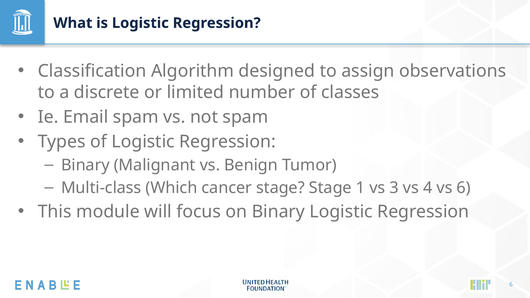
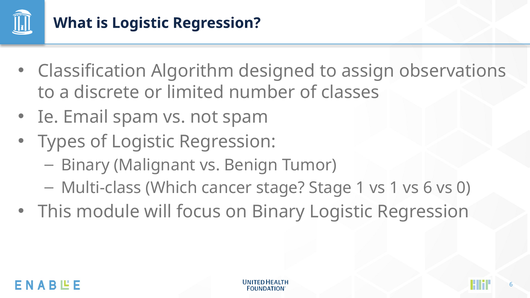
vs 3: 3 -> 1 (394, 188)
vs 4: 4 -> 6 (428, 188)
vs 6: 6 -> 0 (464, 188)
